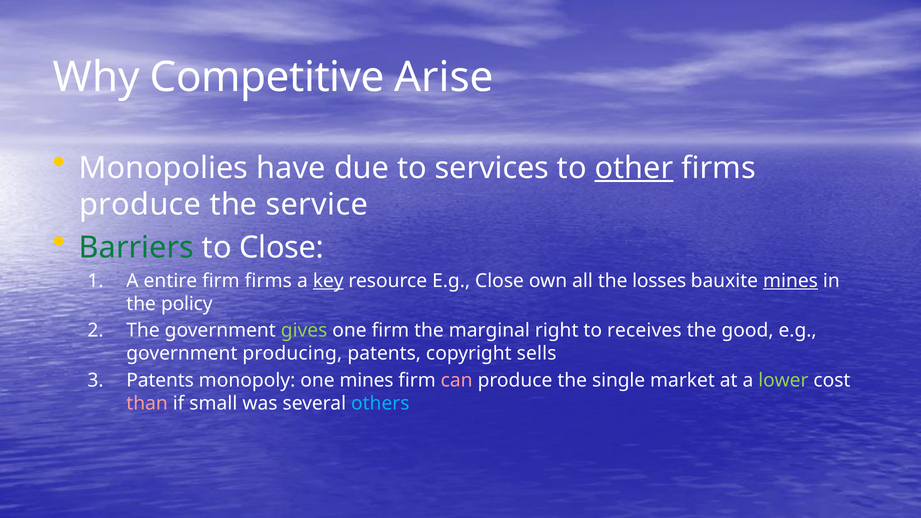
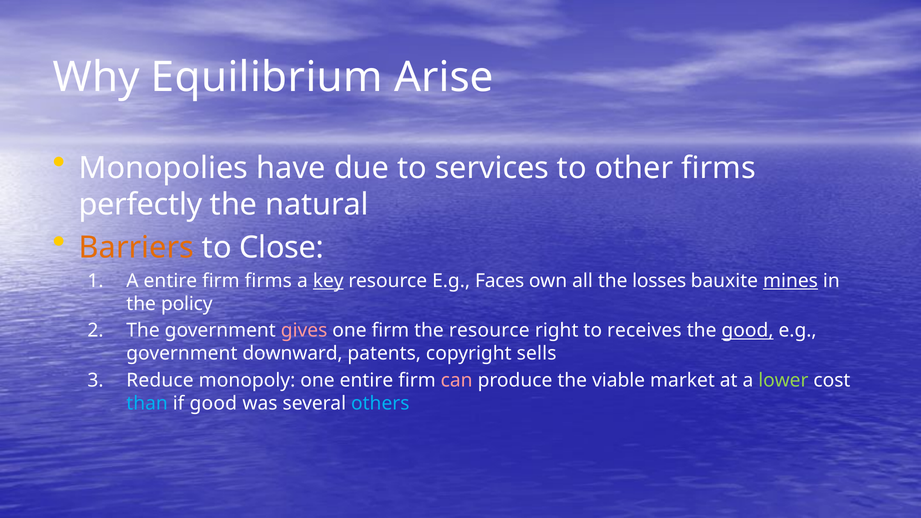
Competitive: Competitive -> Equilibrium (267, 77)
other underline: present -> none (634, 168)
produce: produce -> perfectly (141, 205)
service: service -> natural (317, 205)
Barriers colour: green -> orange (136, 248)
E.g Close: Close -> Faces (500, 281)
gives colour: light green -> pink (304, 331)
the marginal: marginal -> resource (489, 331)
good underline: none -> present (748, 331)
producing: producing -> downward (293, 354)
Patents: Patents -> Reduce (160, 381)
one mines: mines -> entire (366, 381)
single: single -> viable (619, 381)
than colour: pink -> light blue (147, 404)
if small: small -> good (213, 404)
